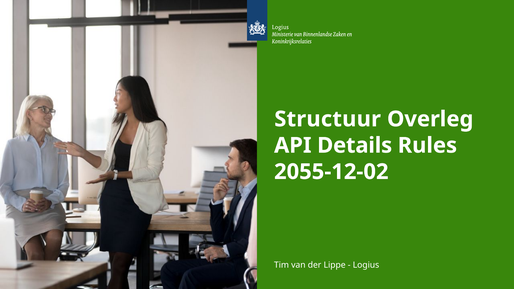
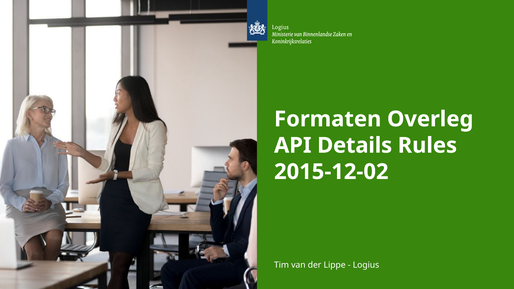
Structuur: Structuur -> Formaten (328, 119)
2055-12-02: 2055-12-02 -> 2015-12-02 (331, 172)
